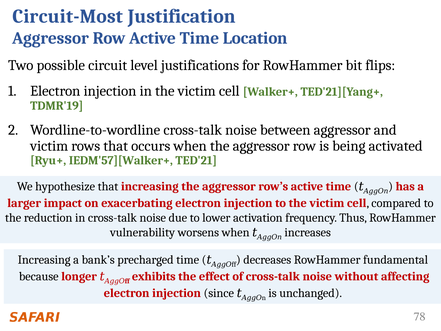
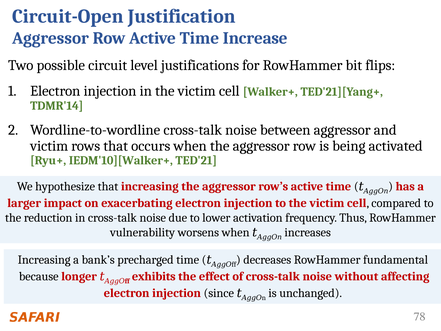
Circuit-Most: Circuit-Most -> Circuit-Open (68, 16)
Location: Location -> Increase (255, 38)
TDMR'19: TDMR'19 -> TDMR'14 (57, 106)
IEDM'57][Walker+: IEDM'57][Walker+ -> IEDM'10][Walker+ (121, 160)
